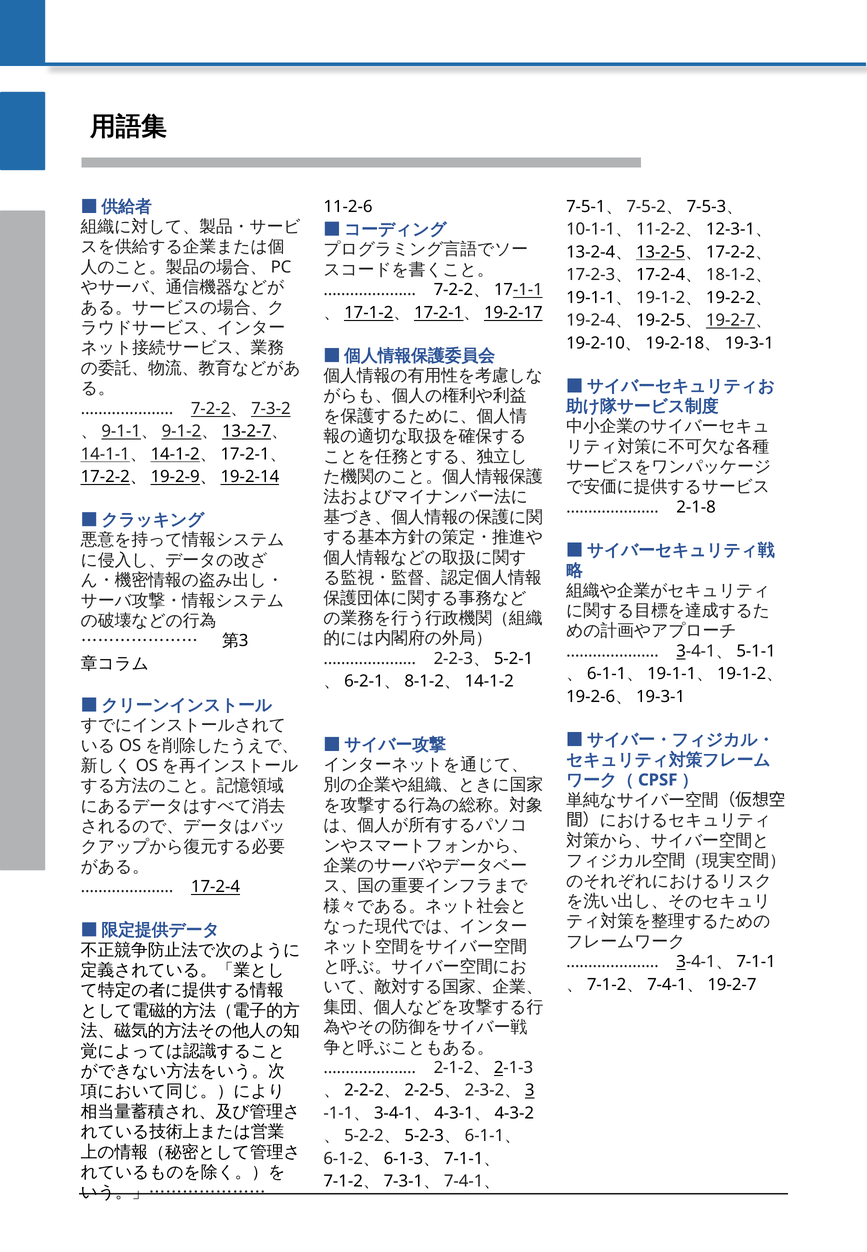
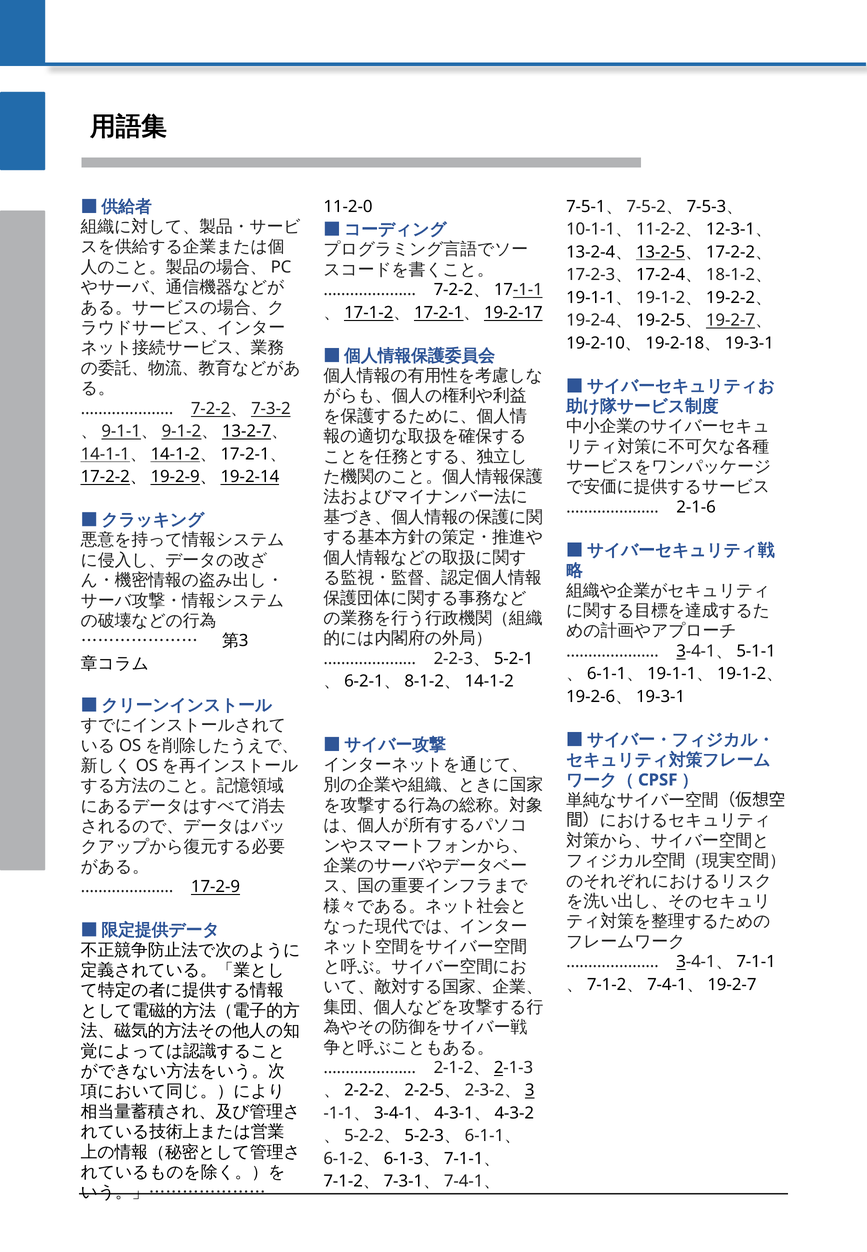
11-2-6: 11-2-6 -> 11-2-0 (348, 207)
2-1-8: 2-1-8 -> 2-1-6 (696, 507)
17-2-4: 17-2-4 -> 17-2-9 (215, 887)
